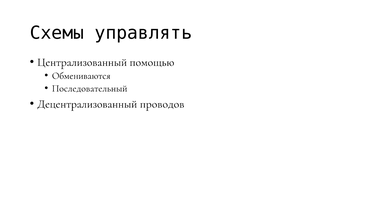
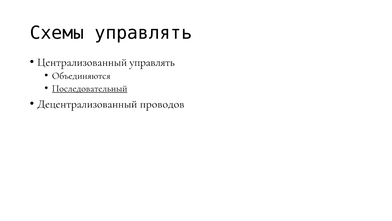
Централизованный помощью: помощью -> управлять (152, 62)
Обмениваются: Обмениваются -> Объединяются (81, 75)
Последовательный underline: none -> present (90, 88)
